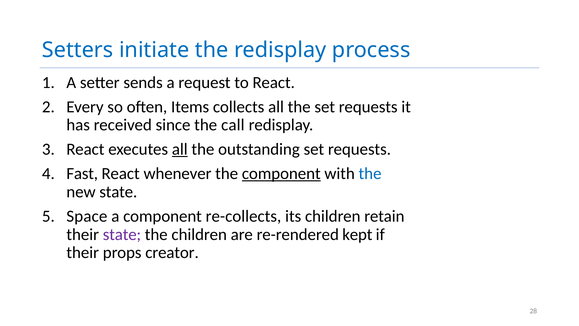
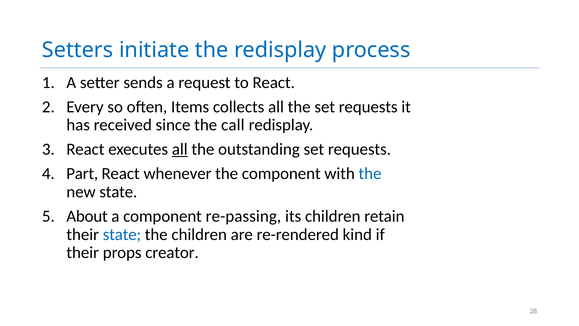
Fast: Fast -> Part (82, 173)
component underline: present -> none (281, 173)
Space: Space -> About (87, 216)
re-collects: re-collects -> re-passing (243, 216)
state colour: purple -> blue (122, 234)
kept: kept -> kind (357, 234)
